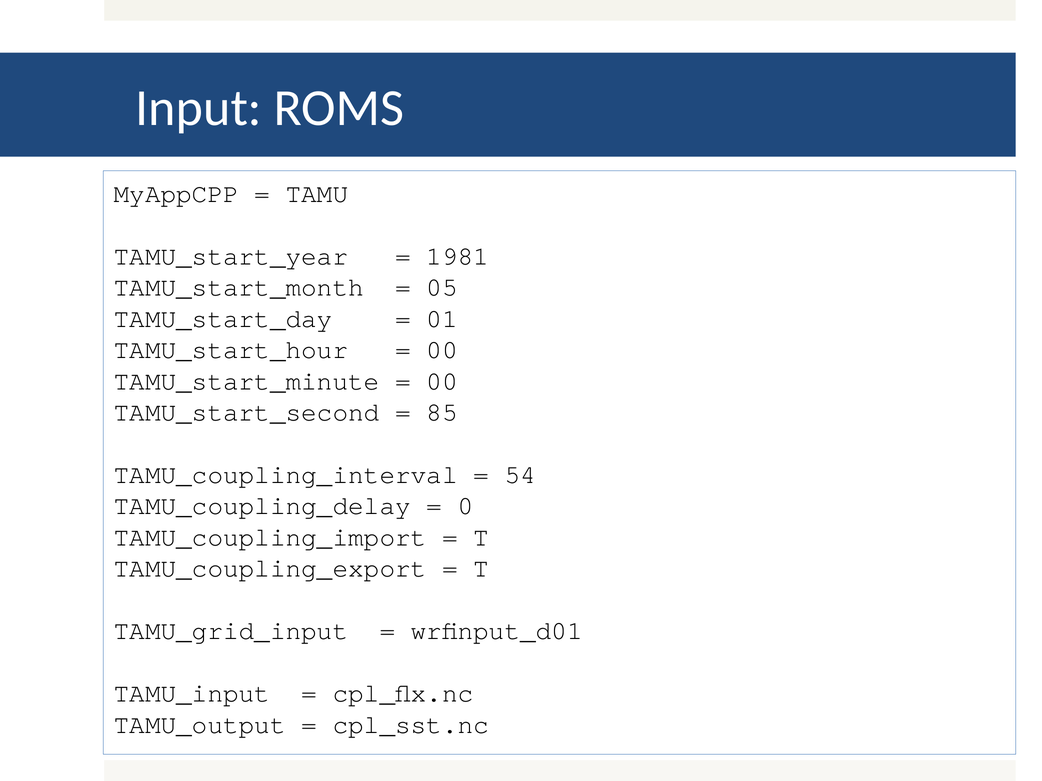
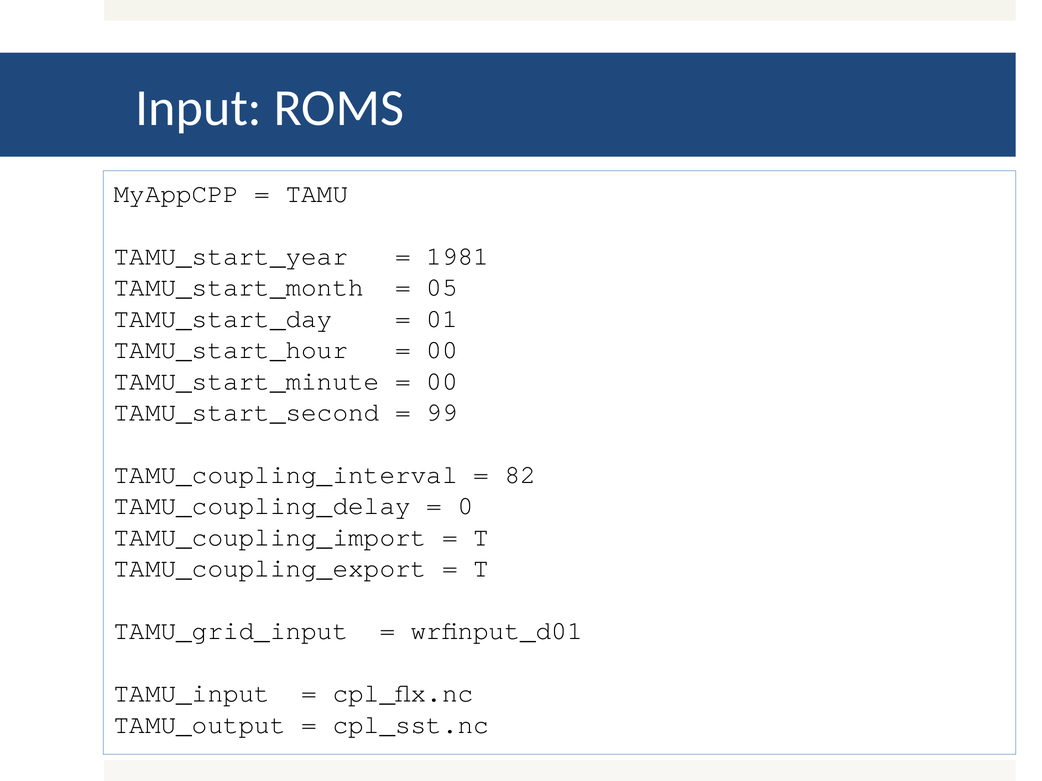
85: 85 -> 99 (442, 412)
54: 54 -> 82 (520, 475)
